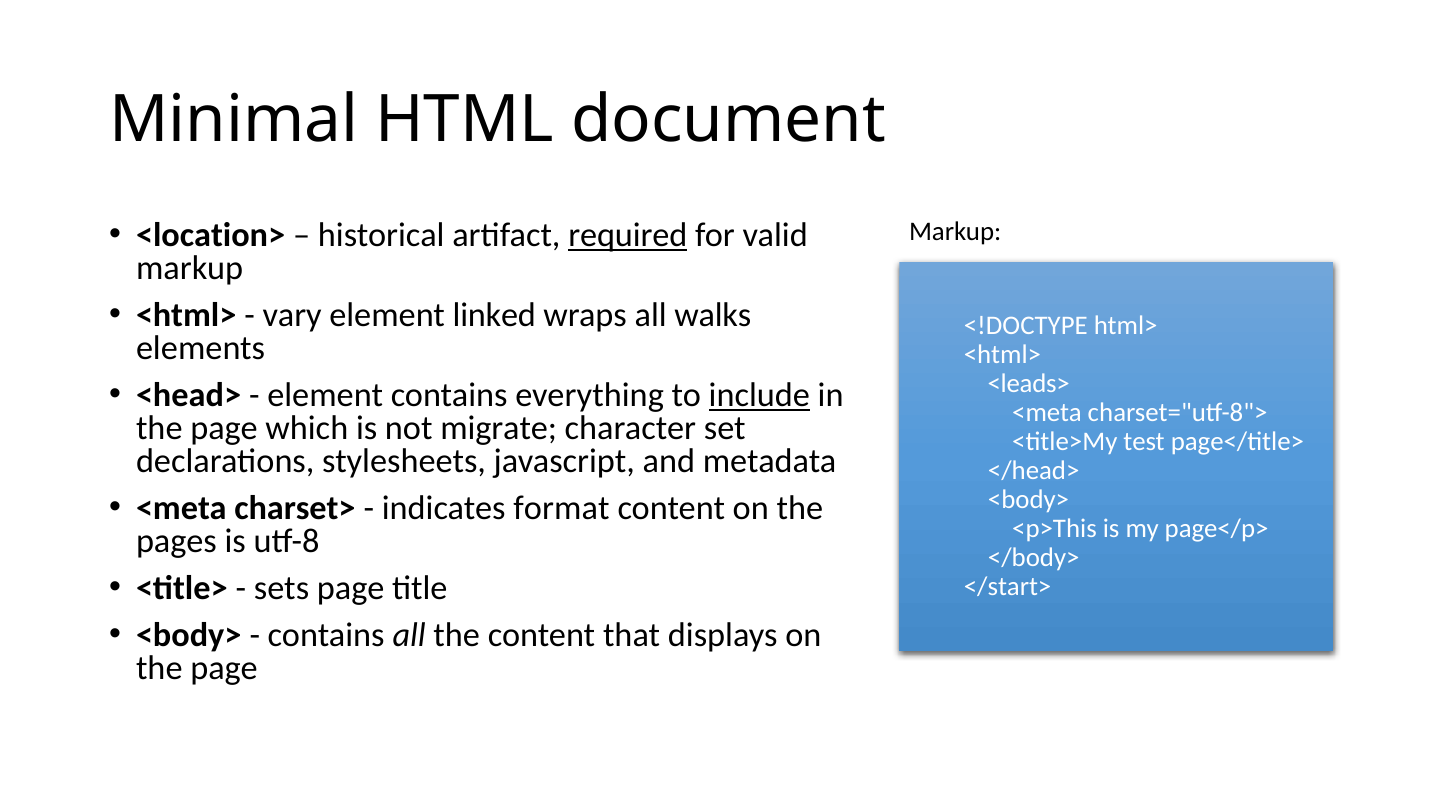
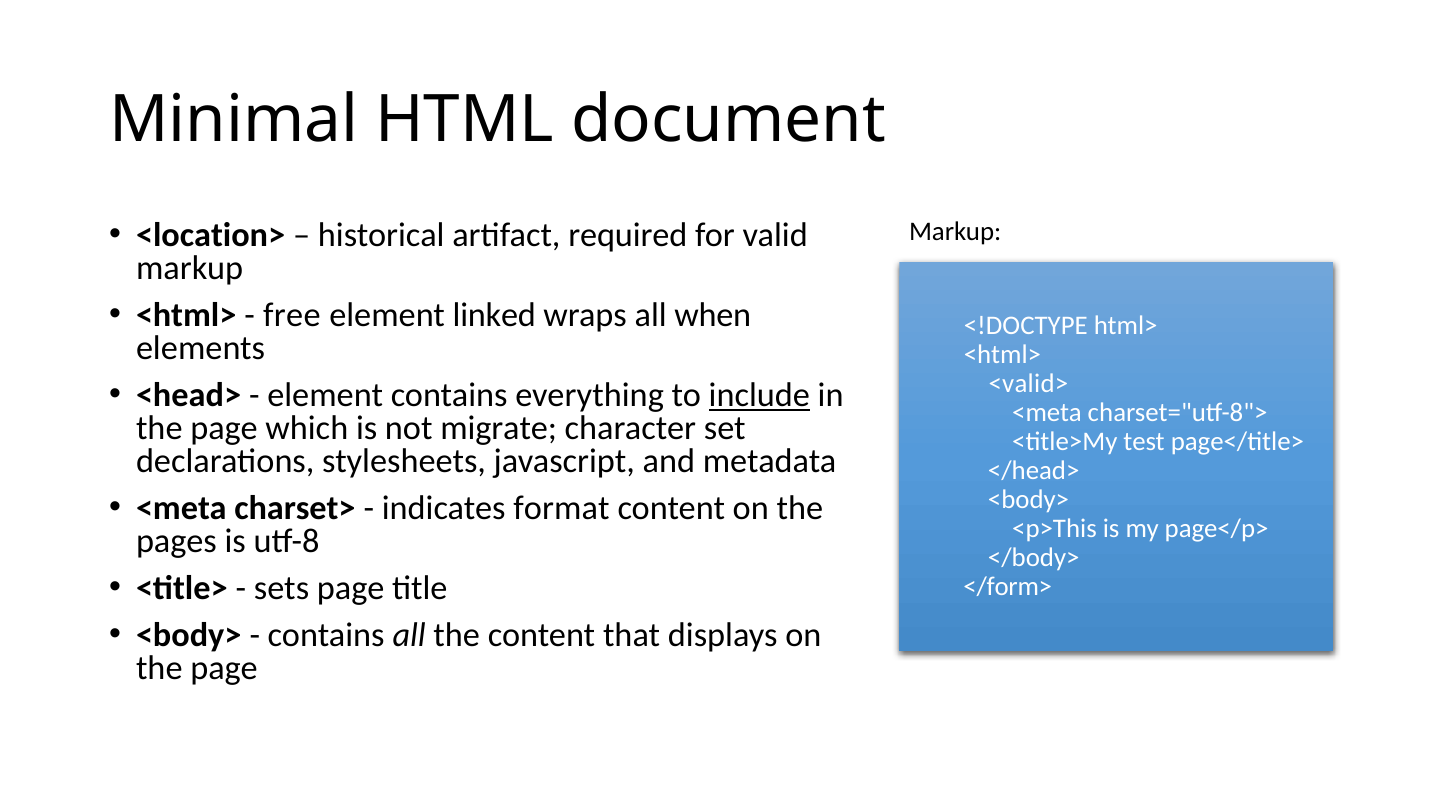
required underline: present -> none (628, 235)
vary: vary -> free (292, 315)
walks: walks -> when (713, 315)
<leads>: <leads> -> <valid> (1028, 384)
</start>: </start> -> </form> (1008, 587)
